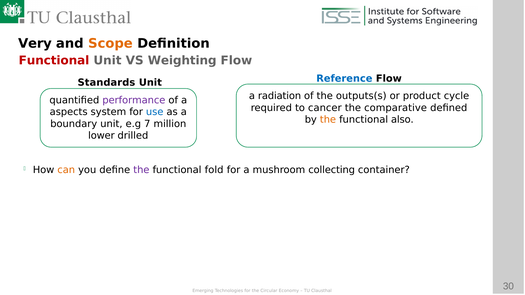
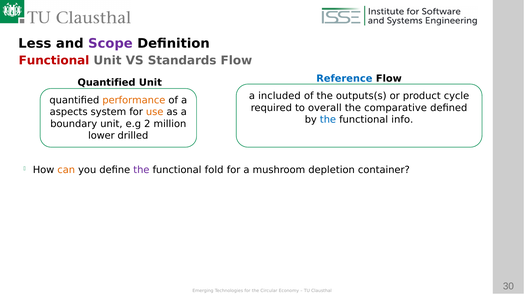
Very: Very -> Less (35, 44)
Scope colour: orange -> purple (110, 44)
Weighting: Weighting -> Standards (182, 61)
Standards: Standards -> Quantified (107, 83)
radiation: radiation -> included (279, 96)
performance colour: purple -> orange (134, 100)
cancer: cancer -> overall (325, 108)
use colour: blue -> orange (155, 112)
the colour: orange -> blue (328, 120)
also: also -> info (402, 120)
7: 7 -> 2 (147, 124)
collecting: collecting -> depletion (332, 170)
